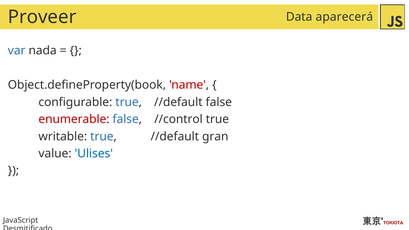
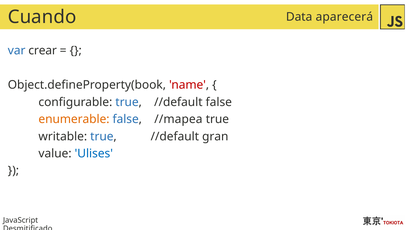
Proveer: Proveer -> Cuando (42, 17)
nada: nada -> crear (43, 51)
enumerable colour: red -> orange (74, 119)
//control: //control -> //mapea (178, 119)
